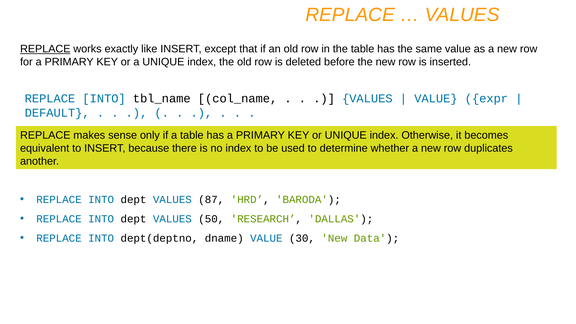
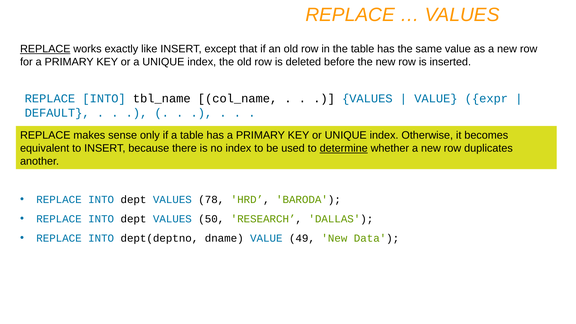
determine underline: none -> present (344, 148)
87: 87 -> 78 (211, 199)
30: 30 -> 49 (302, 238)
